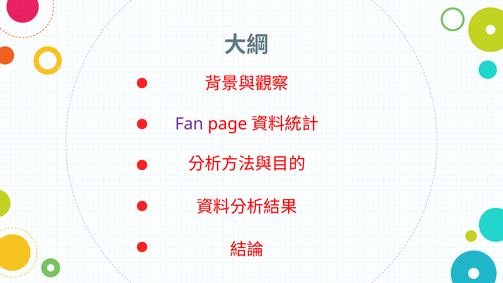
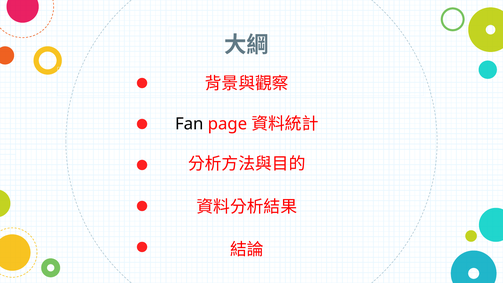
Fan colour: purple -> black (189, 124)
